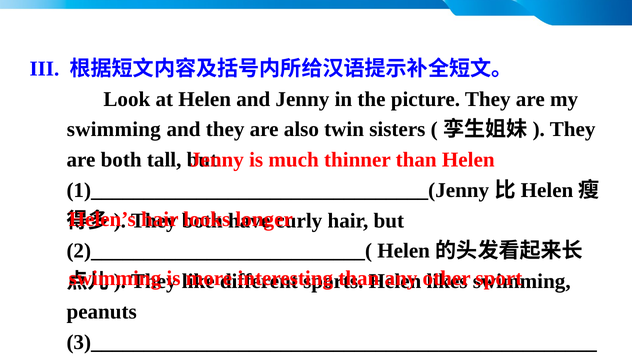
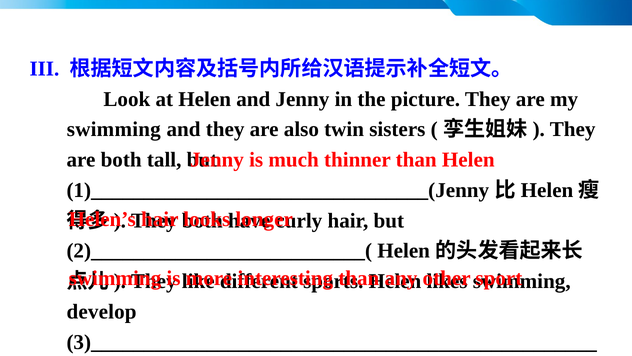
peanuts: peanuts -> develop (102, 311)
